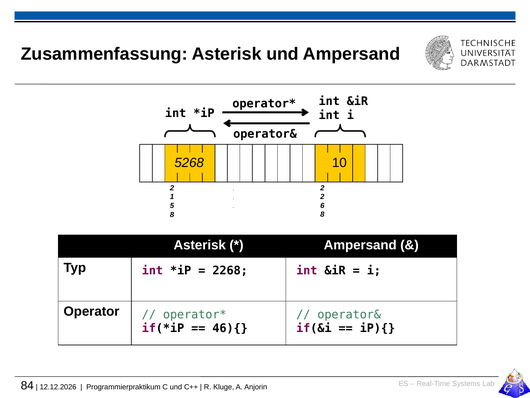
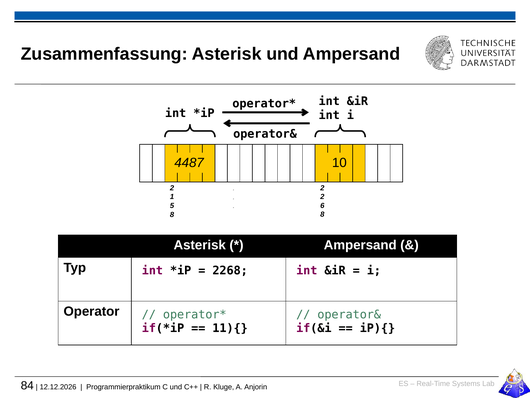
5268: 5268 -> 4487 (189, 163)
46){: 46){ -> 11){ (230, 328)
